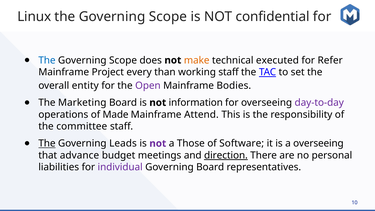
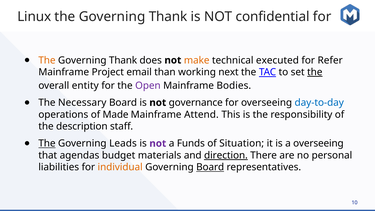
Scope: Scope -> Thank (168, 17)
The colour: blue -> orange (47, 60)
Scope: Scope -> Thank (123, 60)
every: every -> email (139, 72)
working staff: staff -> next (229, 72)
the underline: none -> present (315, 72)
Marketing: Marketing -> Necessary (82, 103)
information: information -> governance (196, 103)
day-to-day colour: purple -> blue (319, 103)
committee: committee -> description (82, 126)
Those: Those -> Funds (191, 143)
Software: Software -> Situation (242, 143)
advance: advance -> agendas (80, 155)
meetings: meetings -> materials (160, 155)
individual colour: purple -> orange (120, 167)
Board underline: none -> present (210, 167)
